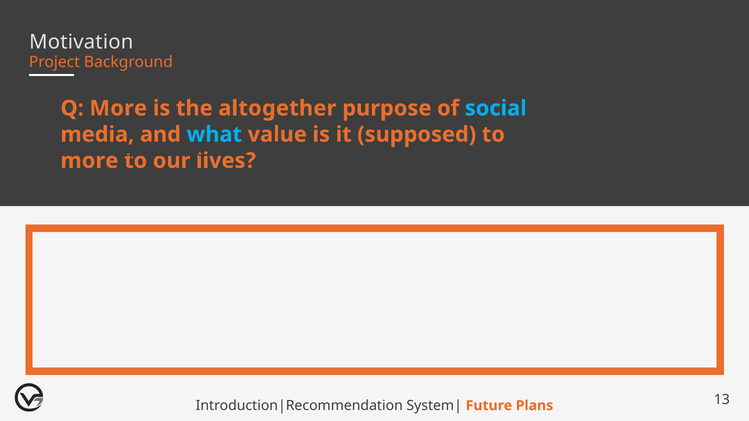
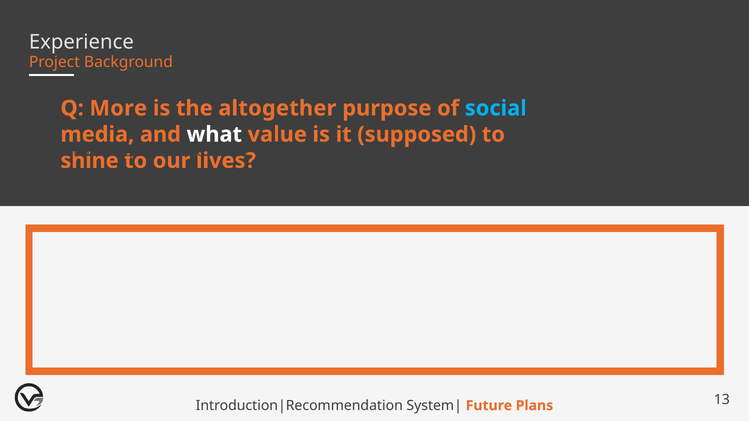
Motivation: Motivation -> Experience (81, 42)
what colour: light blue -> white (214, 135)
more: more -> shine (90, 161)
